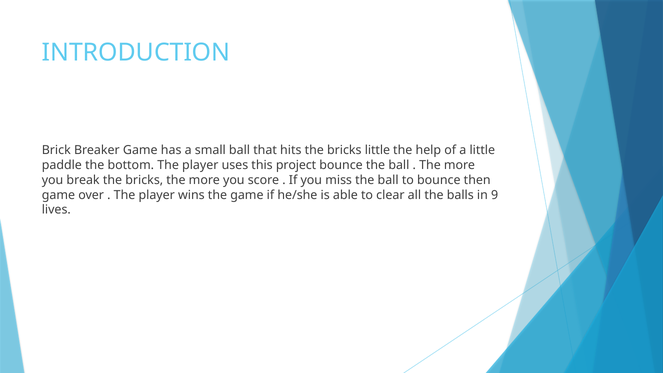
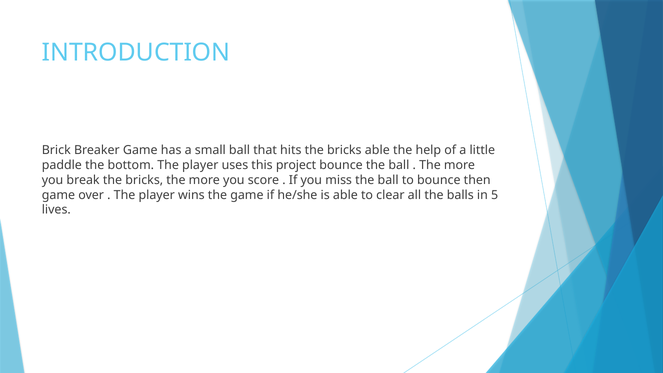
bricks little: little -> able (377, 150)
9: 9 -> 5 (495, 195)
